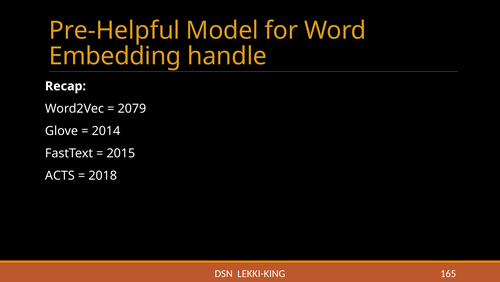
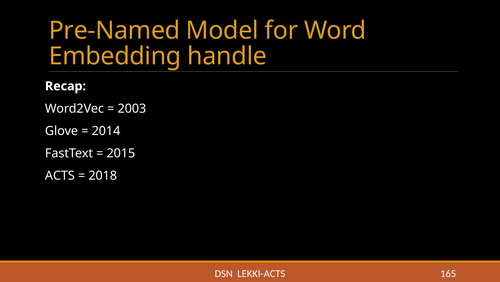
Pre-Helpful: Pre-Helpful -> Pre-Named (114, 31)
2079: 2079 -> 2003 (132, 108)
LEKKI-KING: LEKKI-KING -> LEKKI-ACTS (261, 273)
